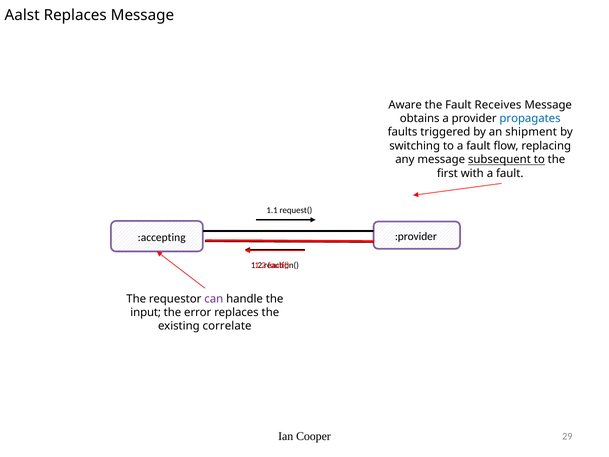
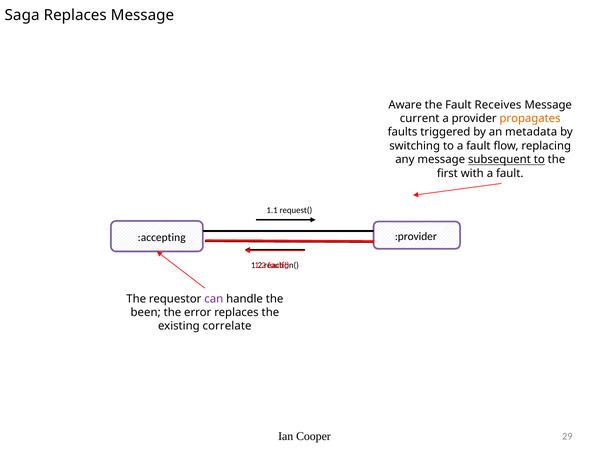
Aalst: Aalst -> Saga (22, 15)
obtains: obtains -> current (420, 118)
propagates colour: blue -> orange (530, 118)
shipment: shipment -> metadata (531, 132)
input: input -> been (146, 312)
